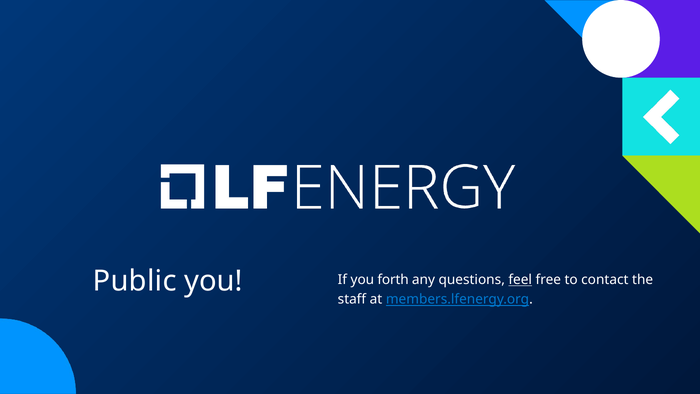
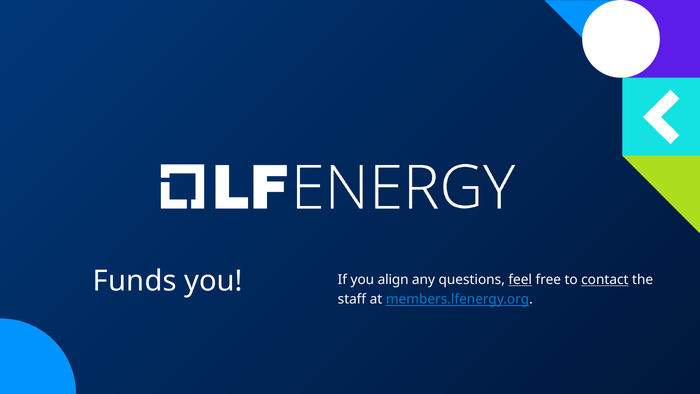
Public: Public -> Funds (135, 281)
forth: forth -> align (393, 280)
contact underline: none -> present (605, 280)
